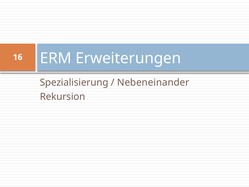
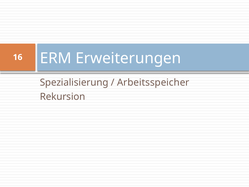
Nebeneinander: Nebeneinander -> Arbeitsspeicher (153, 82)
